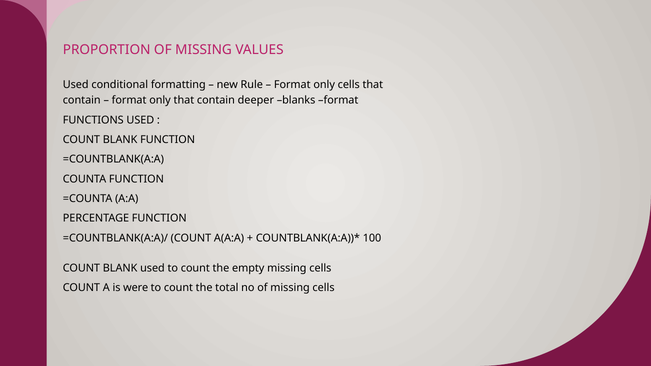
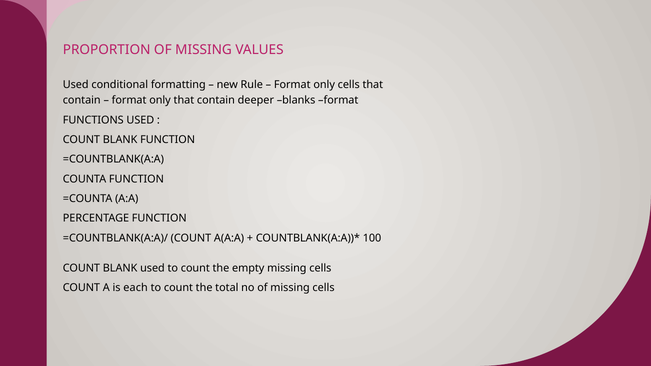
were: were -> each (136, 288)
